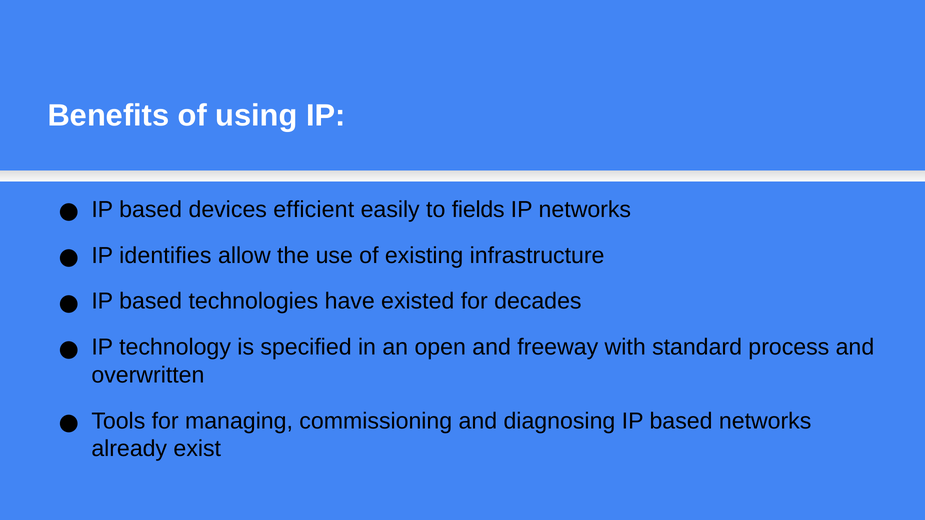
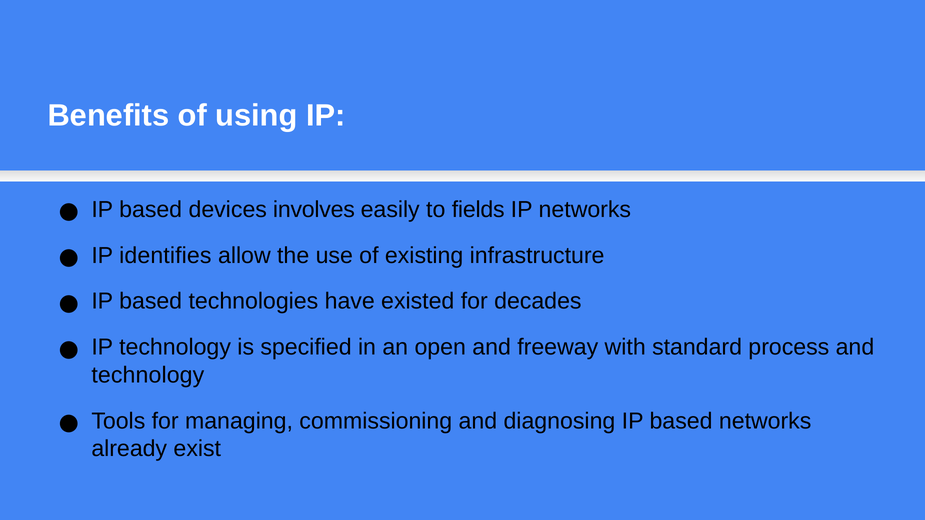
efficient: efficient -> involves (314, 210)
overwritten: overwritten -> technology (148, 375)
